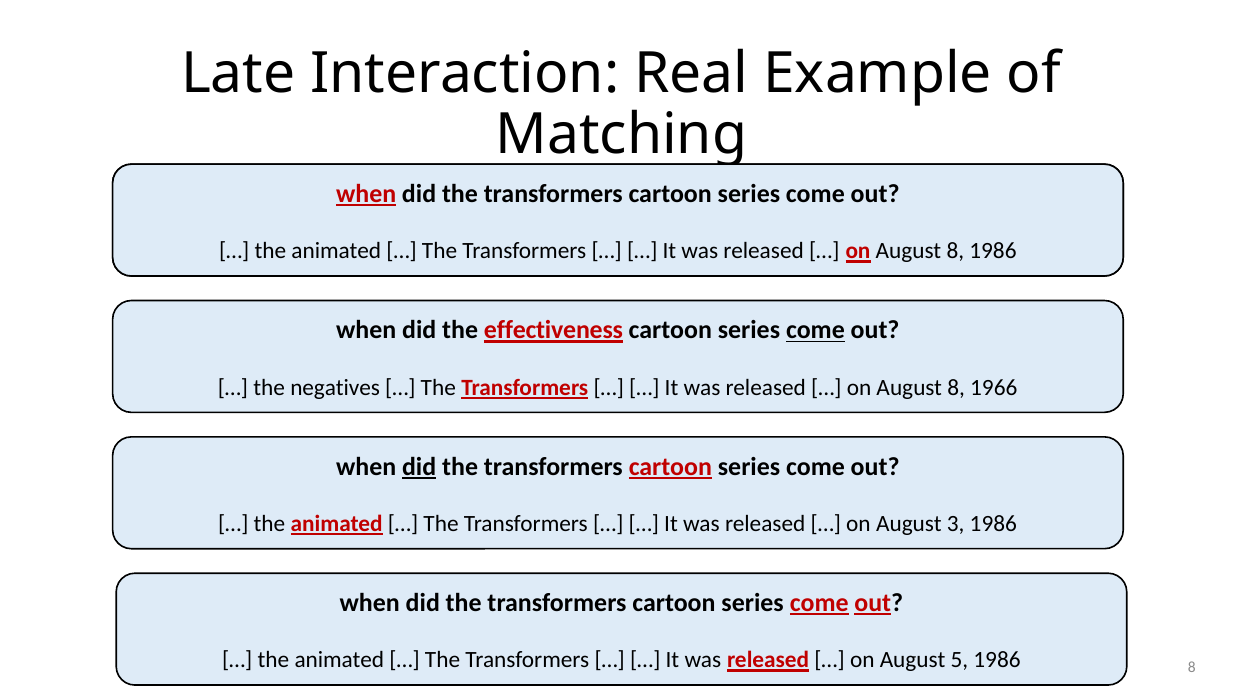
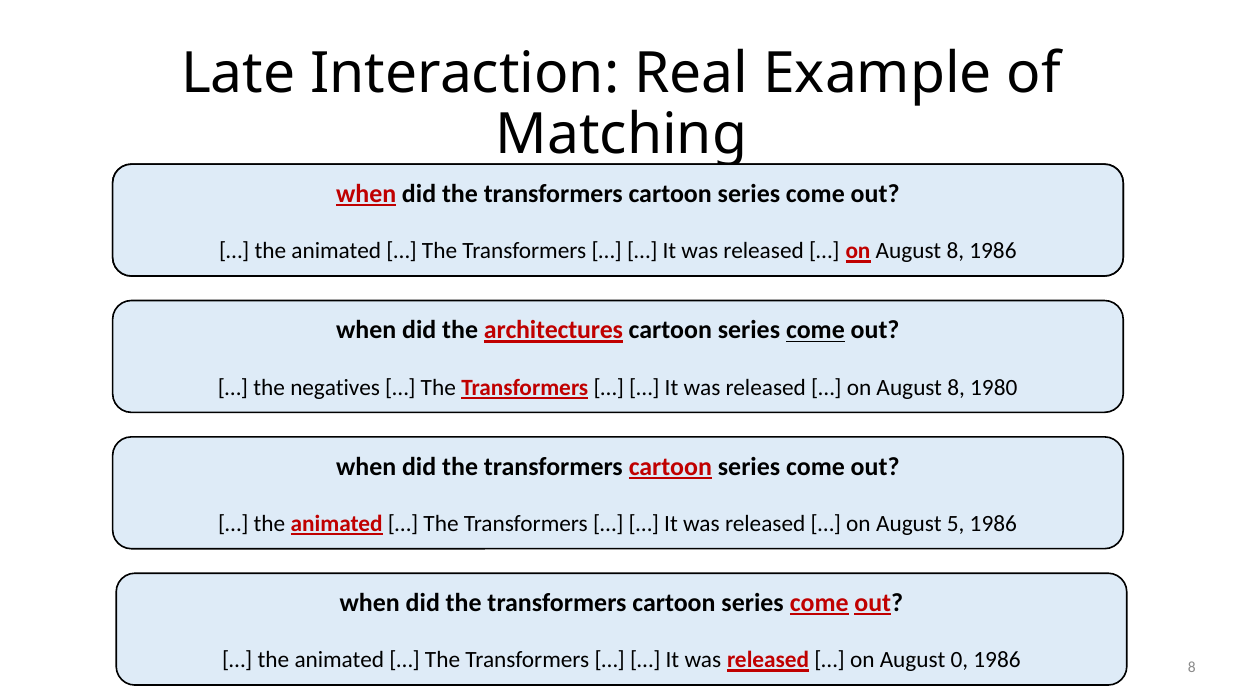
effectiveness: effectiveness -> architectures (553, 330)
1966: 1966 -> 1980 (994, 388)
did underline: present -> none (419, 467)
3: 3 -> 5 (956, 524)
5: 5 -> 0 (959, 660)
